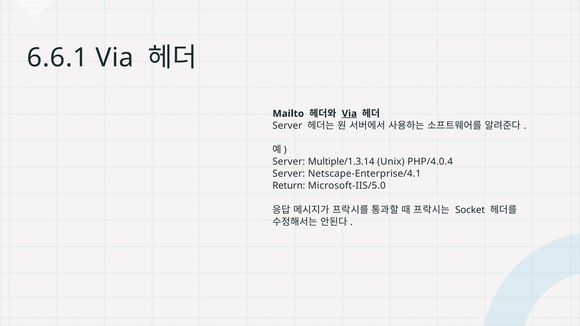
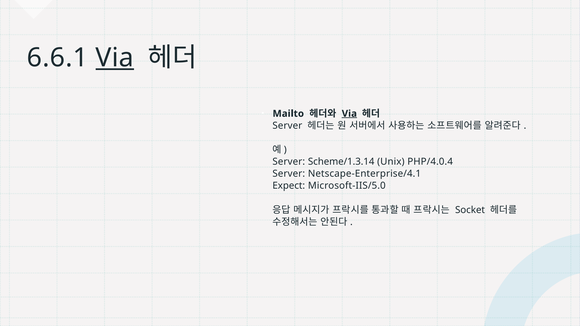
Via underline: none -> present (115, 58)
Multiple/1.3.14: Multiple/1.3.14 -> Scheme/1.3.14 (341, 162)
Return: Return -> Expect (289, 186)
